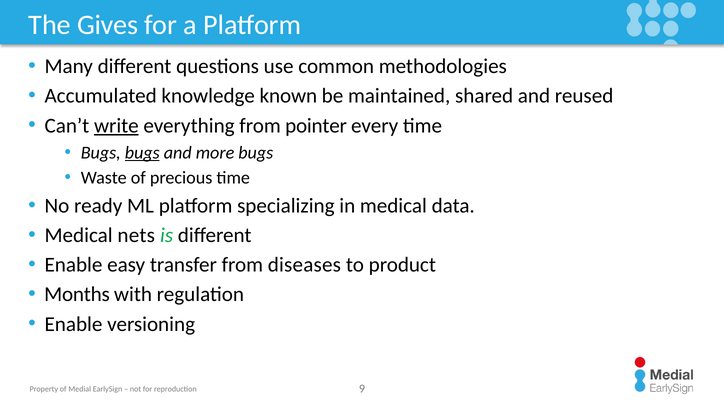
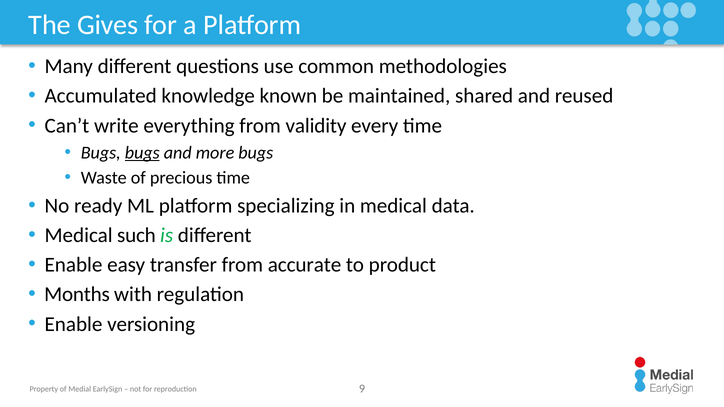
write underline: present -> none (116, 126)
pointer: pointer -> validity (316, 126)
nets: nets -> such (136, 236)
diseases: diseases -> accurate (305, 265)
